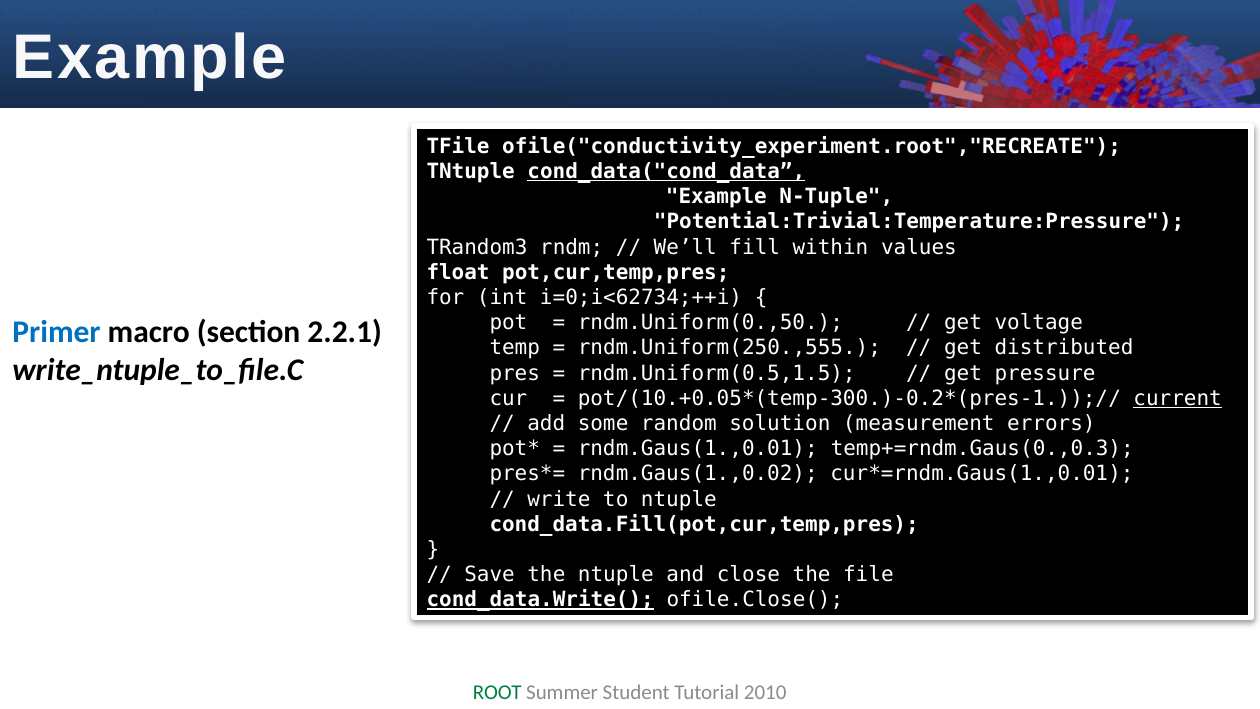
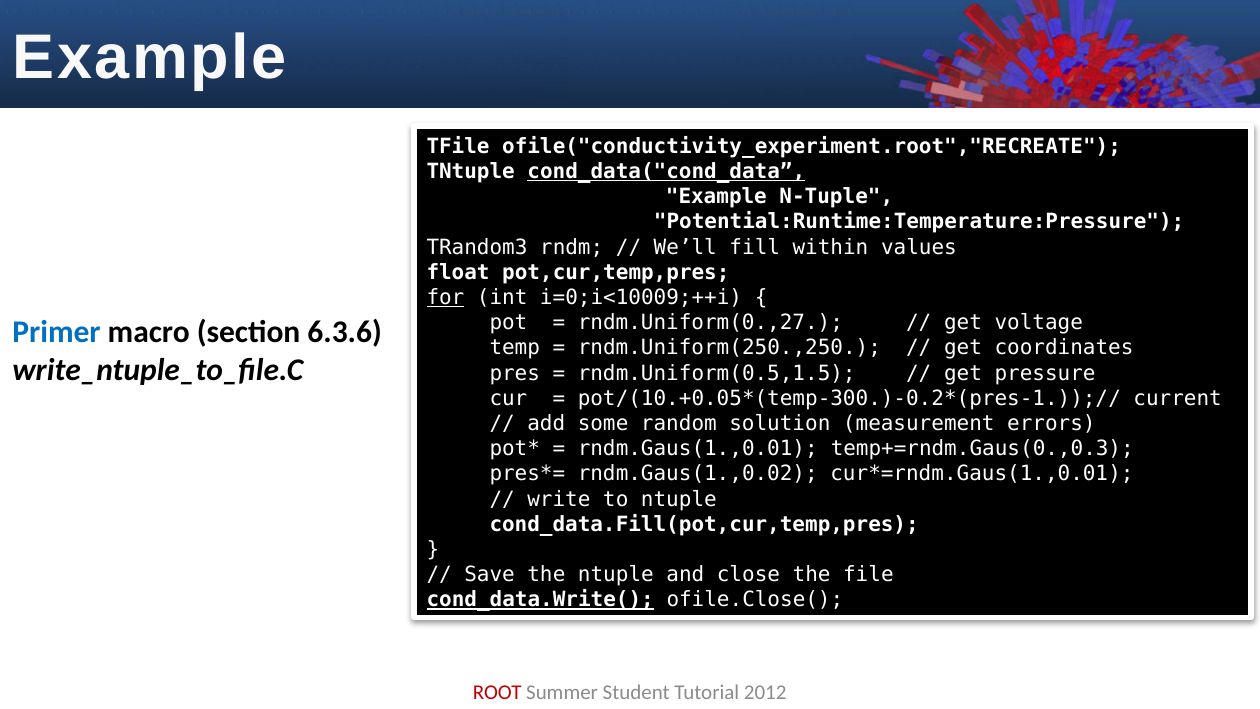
Potential:Trivial:Temperature:Pressure: Potential:Trivial:Temperature:Pressure -> Potential:Runtime:Temperature:Pressure (919, 222)
for underline: none -> present (445, 297)
i=0;i<62734;++i: i=0;i<62734;++i -> i=0;i<10009;++i (641, 297)
rndm.Uniform(0.,50: rndm.Uniform(0.,50 -> rndm.Uniform(0.,27 (710, 323)
2.2.1: 2.2.1 -> 6.3.6 (345, 332)
rndm.Uniform(250.,555: rndm.Uniform(250.,555 -> rndm.Uniform(250.,250 (729, 348)
distributed: distributed -> coordinates (1064, 348)
current underline: present -> none (1178, 398)
ROOT colour: green -> red (497, 693)
2010: 2010 -> 2012 (765, 693)
